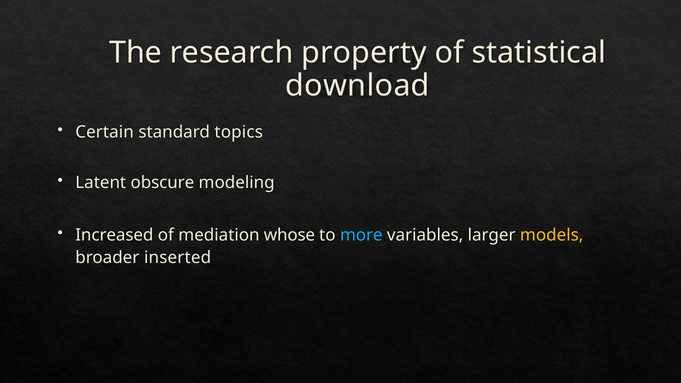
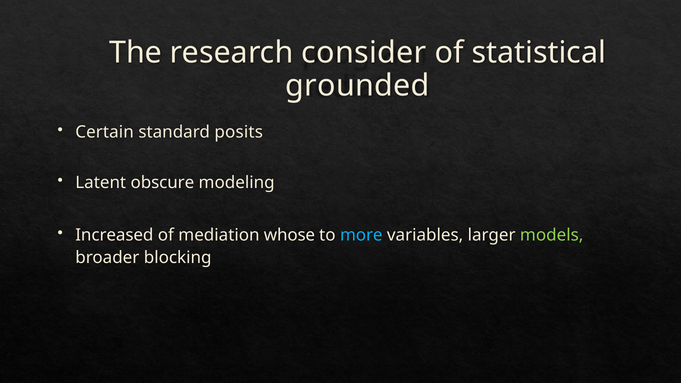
property: property -> consider (364, 53)
download: download -> grounded (358, 86)
topics: topics -> posits (239, 132)
models colour: yellow -> light green (552, 235)
inserted: inserted -> blocking (178, 258)
